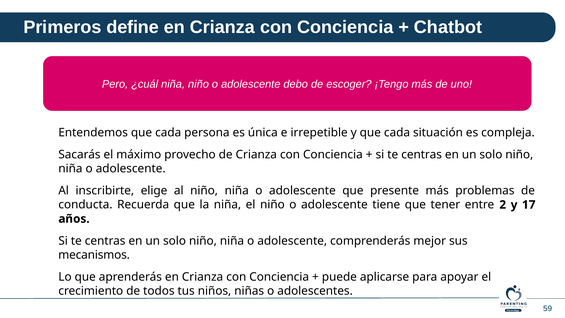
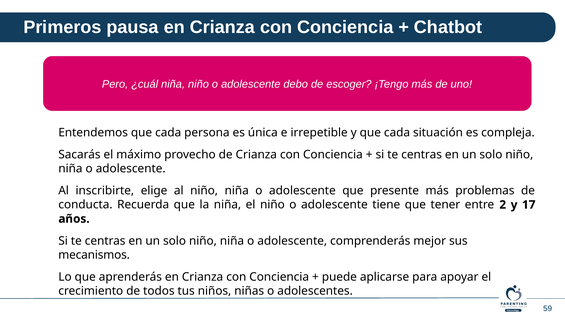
define: define -> pausa (133, 27)
